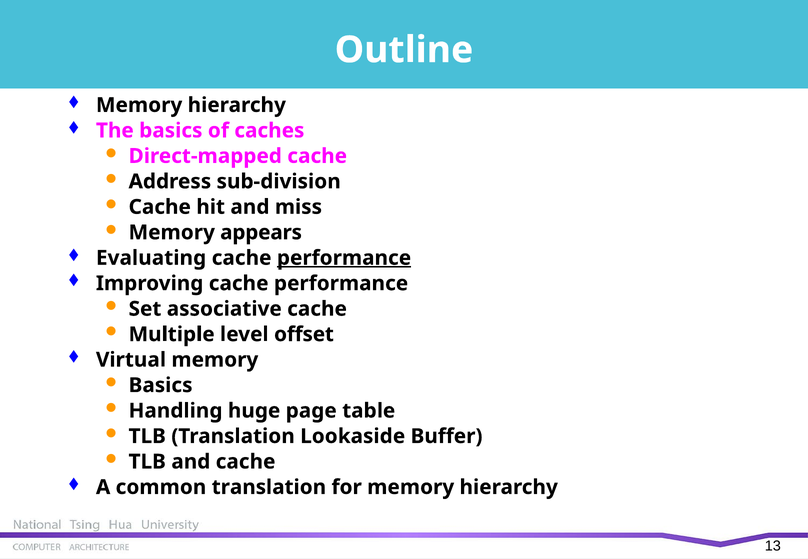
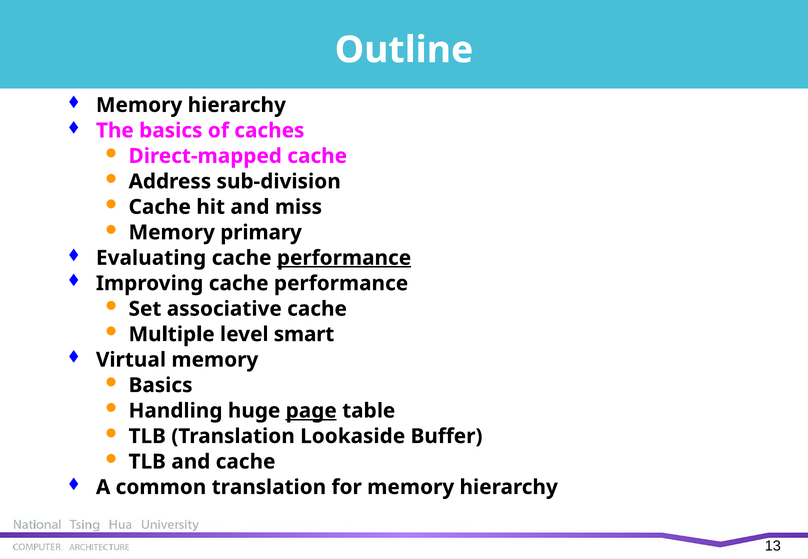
appears: appears -> primary (261, 233)
offset: offset -> smart (304, 335)
page underline: none -> present (311, 411)
